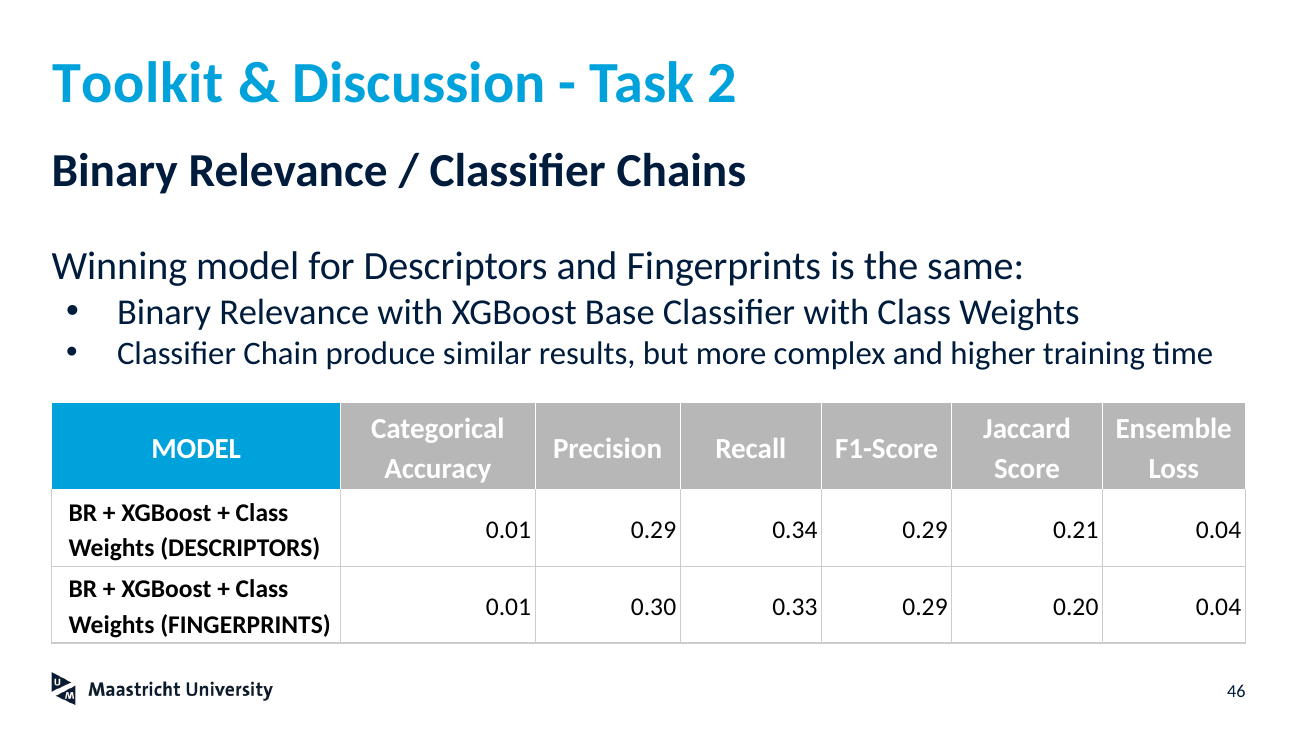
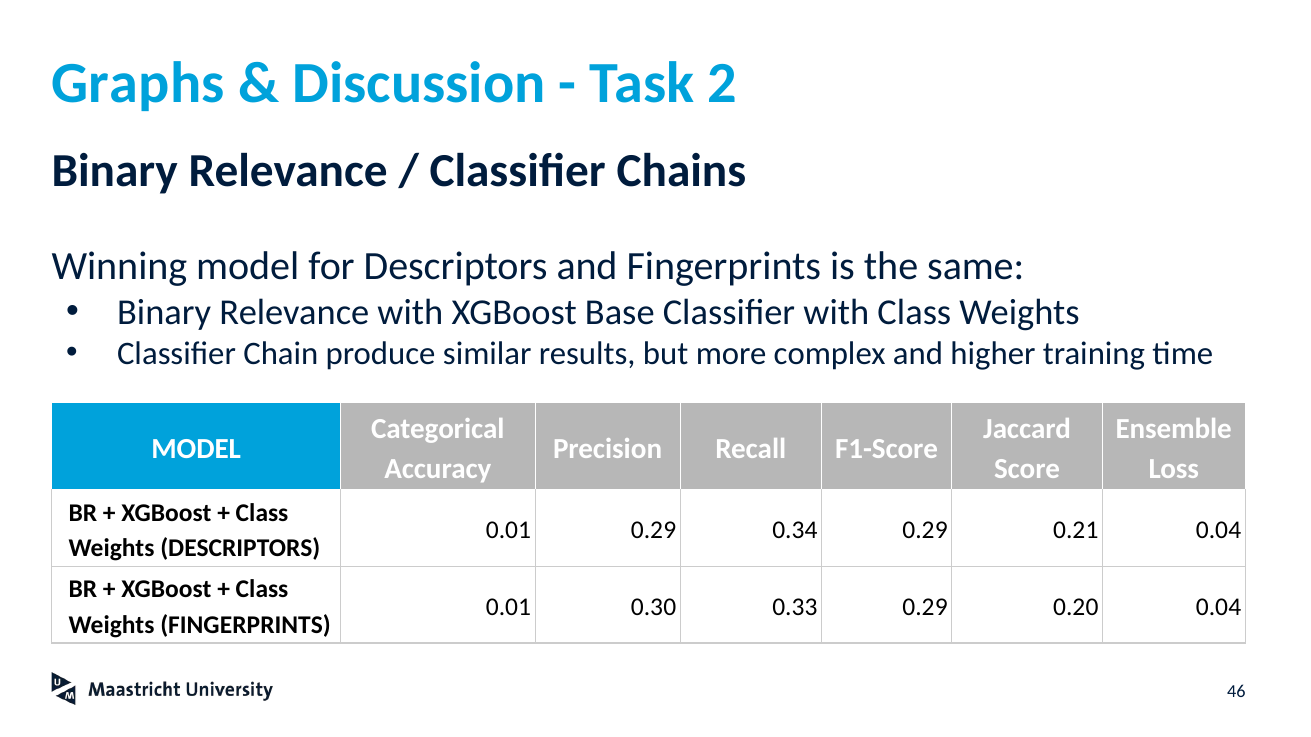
Toolkit: Toolkit -> Graphs (138, 84)
